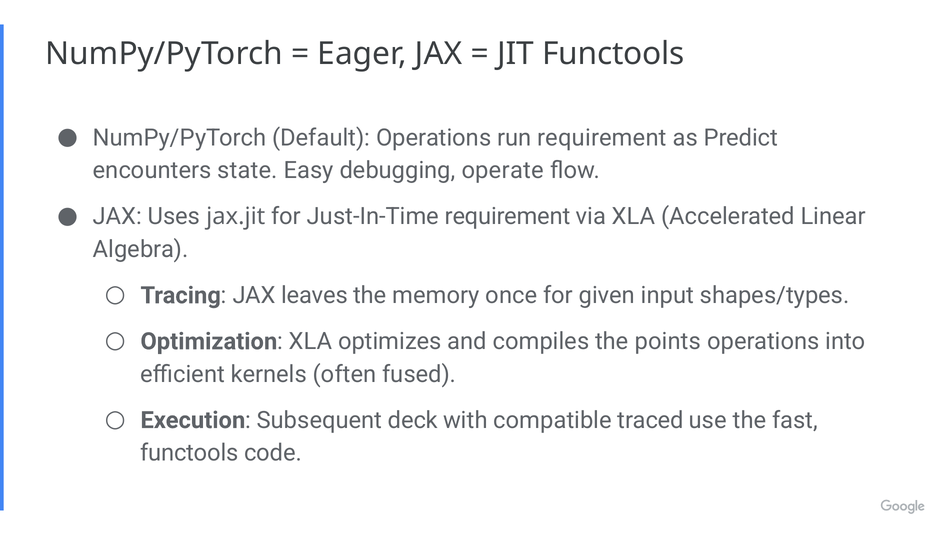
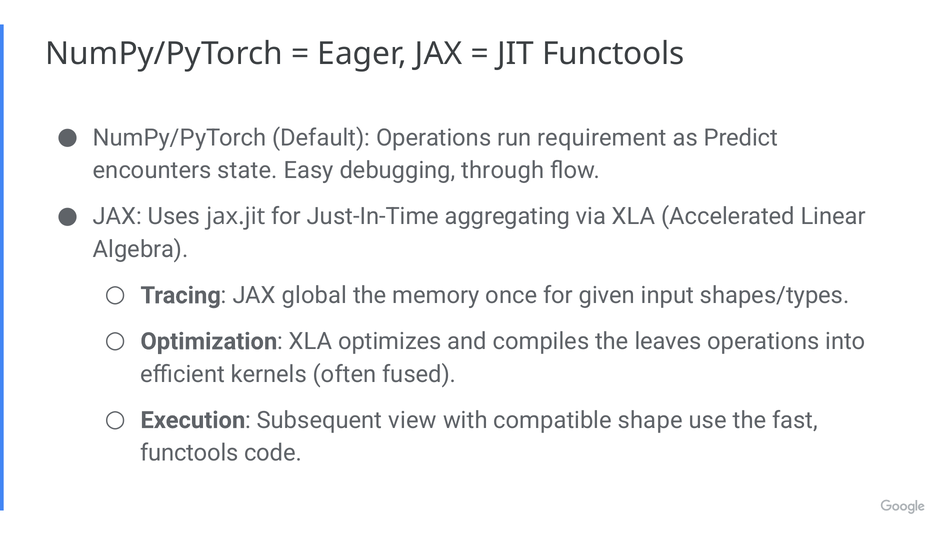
operate: operate -> through (503, 171)
Just-In-Time requirement: requirement -> aggregating (508, 217)
leaves: leaves -> global (314, 295)
points: points -> leaves (668, 341)
deck: deck -> view (413, 420)
traced: traced -> shape (650, 420)
